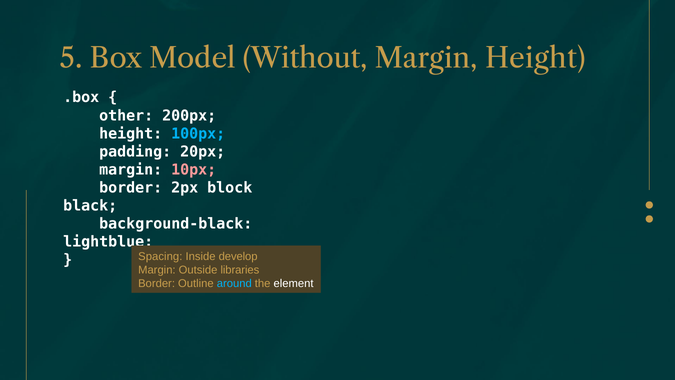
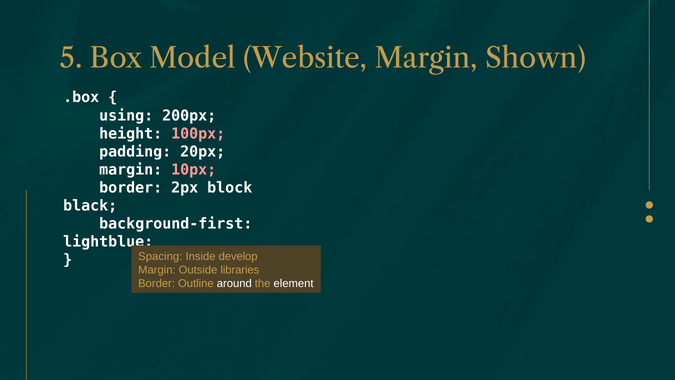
Without: Without -> Website (305, 58)
Margin Height: Height -> Shown (536, 58)
other: other -> using (126, 115)
100px colour: light blue -> pink (198, 133)
background-black: background-black -> background-first (176, 223)
around colour: light blue -> white (234, 283)
